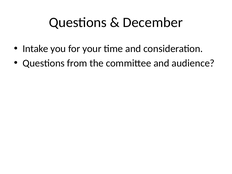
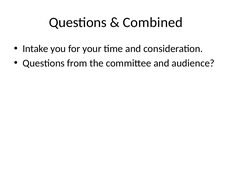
December: December -> Combined (153, 22)
